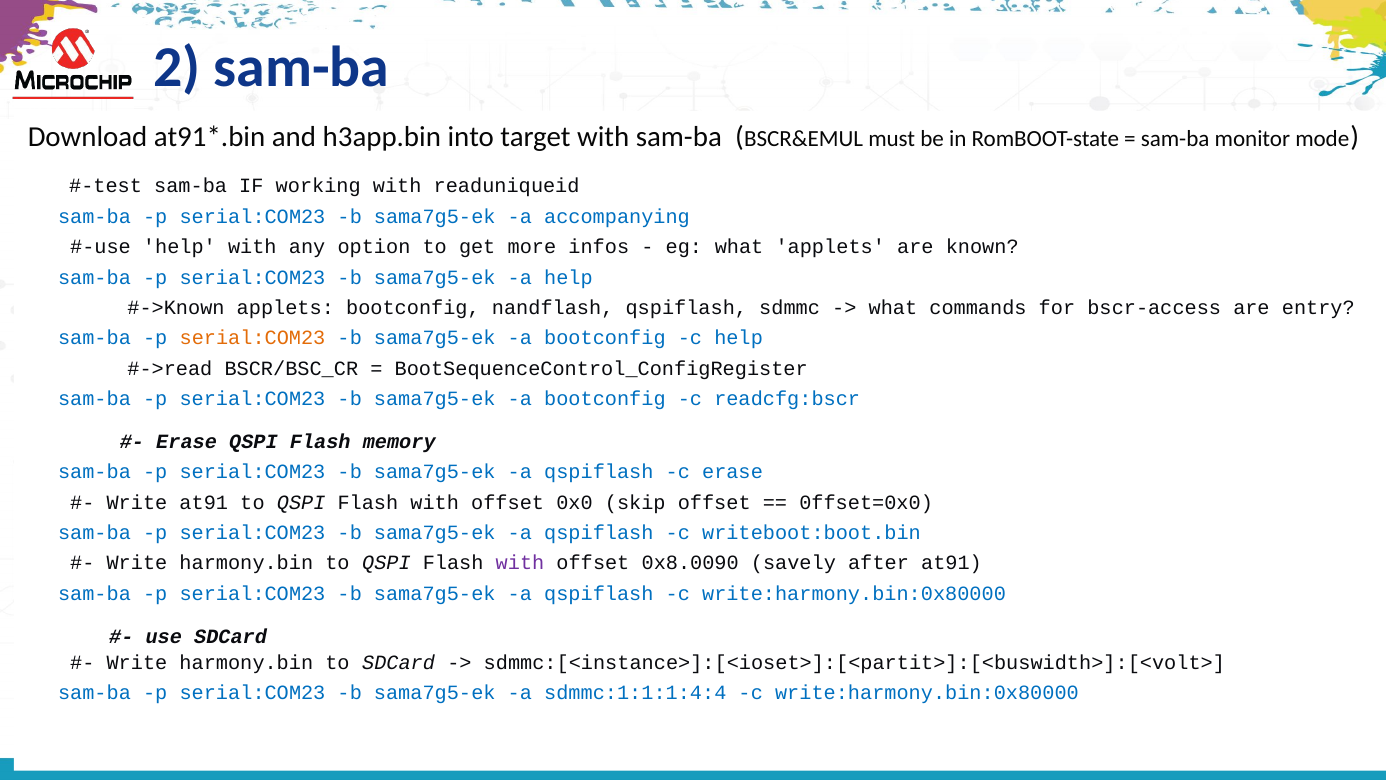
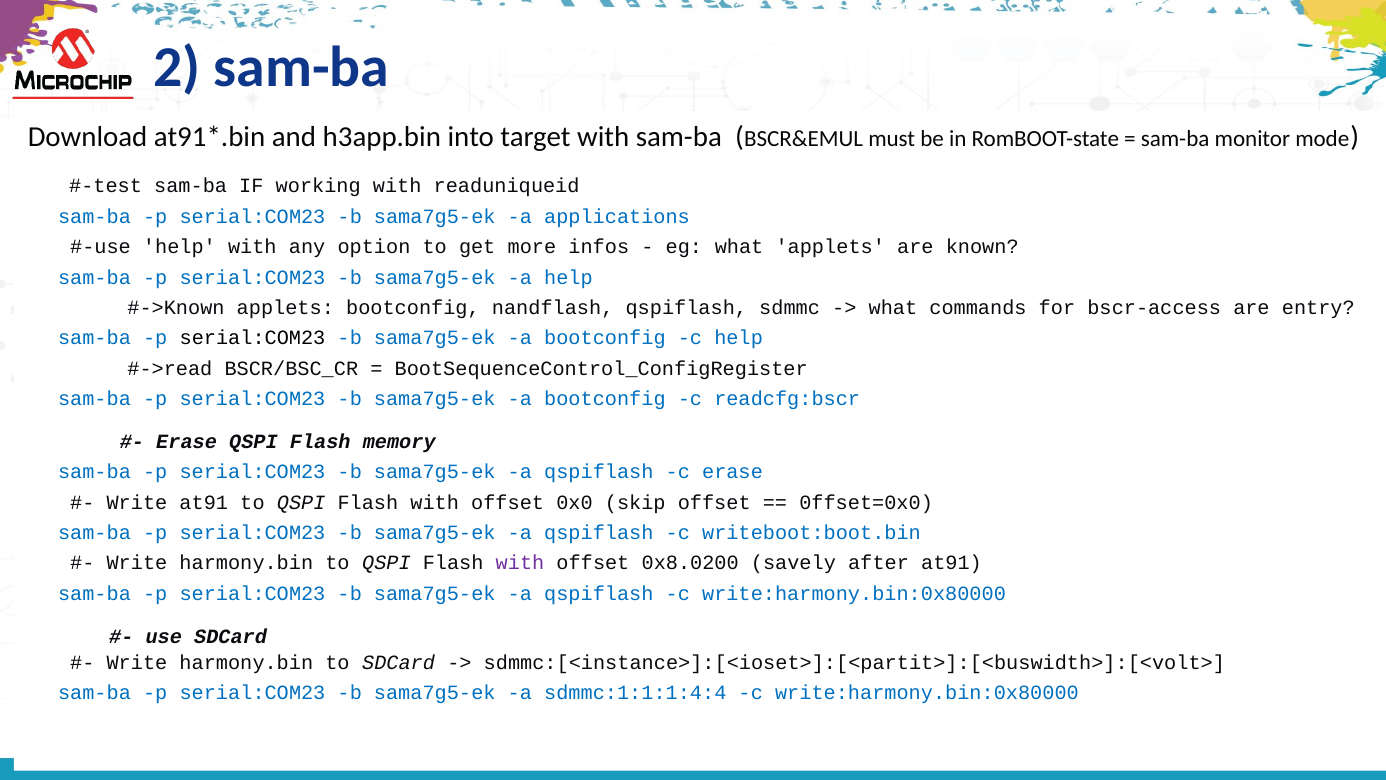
accompanying: accompanying -> applications (617, 217)
serial:COM23 colour: orange -> black (252, 338)
0x8.0090: 0x8.0090 -> 0x8.0200 (690, 563)
